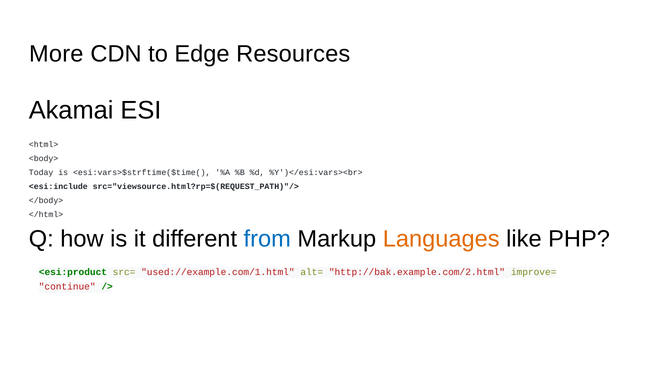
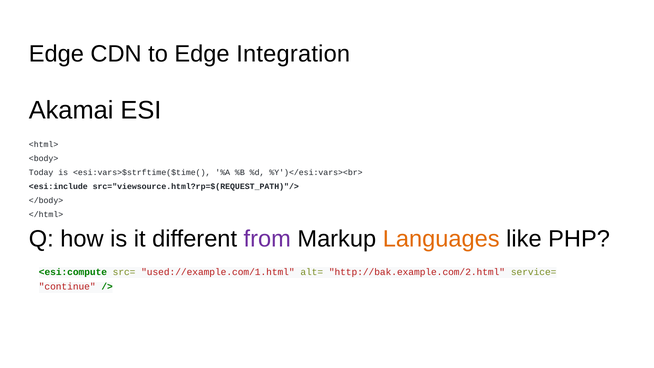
More: More -> Edge (56, 54)
Resources: Resources -> Integration (293, 54)
from colour: blue -> purple (267, 239)
<esi:product: <esi:product -> <esi:compute (73, 272)
improve=: improve= -> service= (534, 272)
